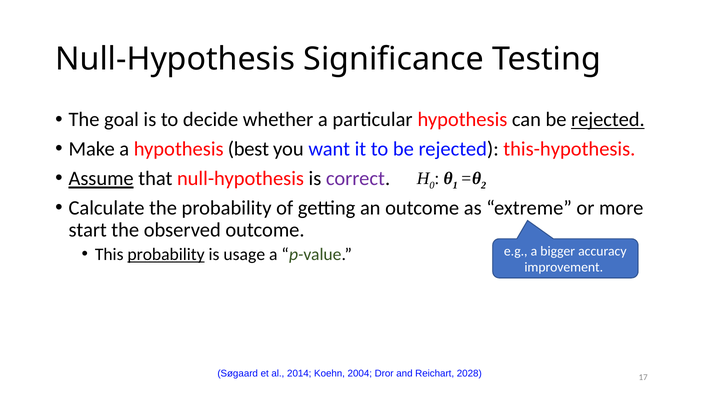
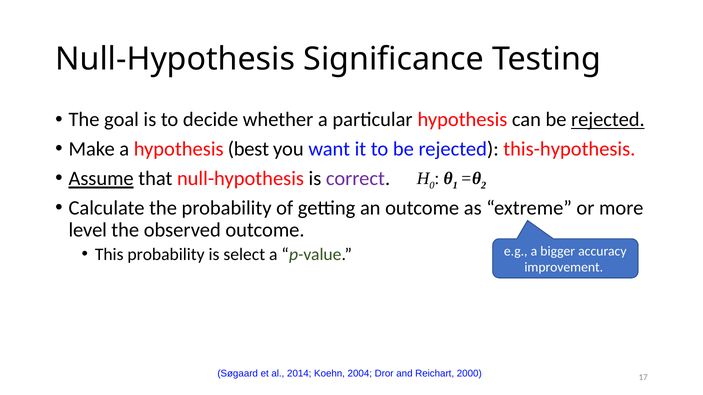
start: start -> level (88, 230)
probability underline: present -> none (166, 255)
usage: usage -> select (244, 255)
2028: 2028 -> 2000 (469, 374)
